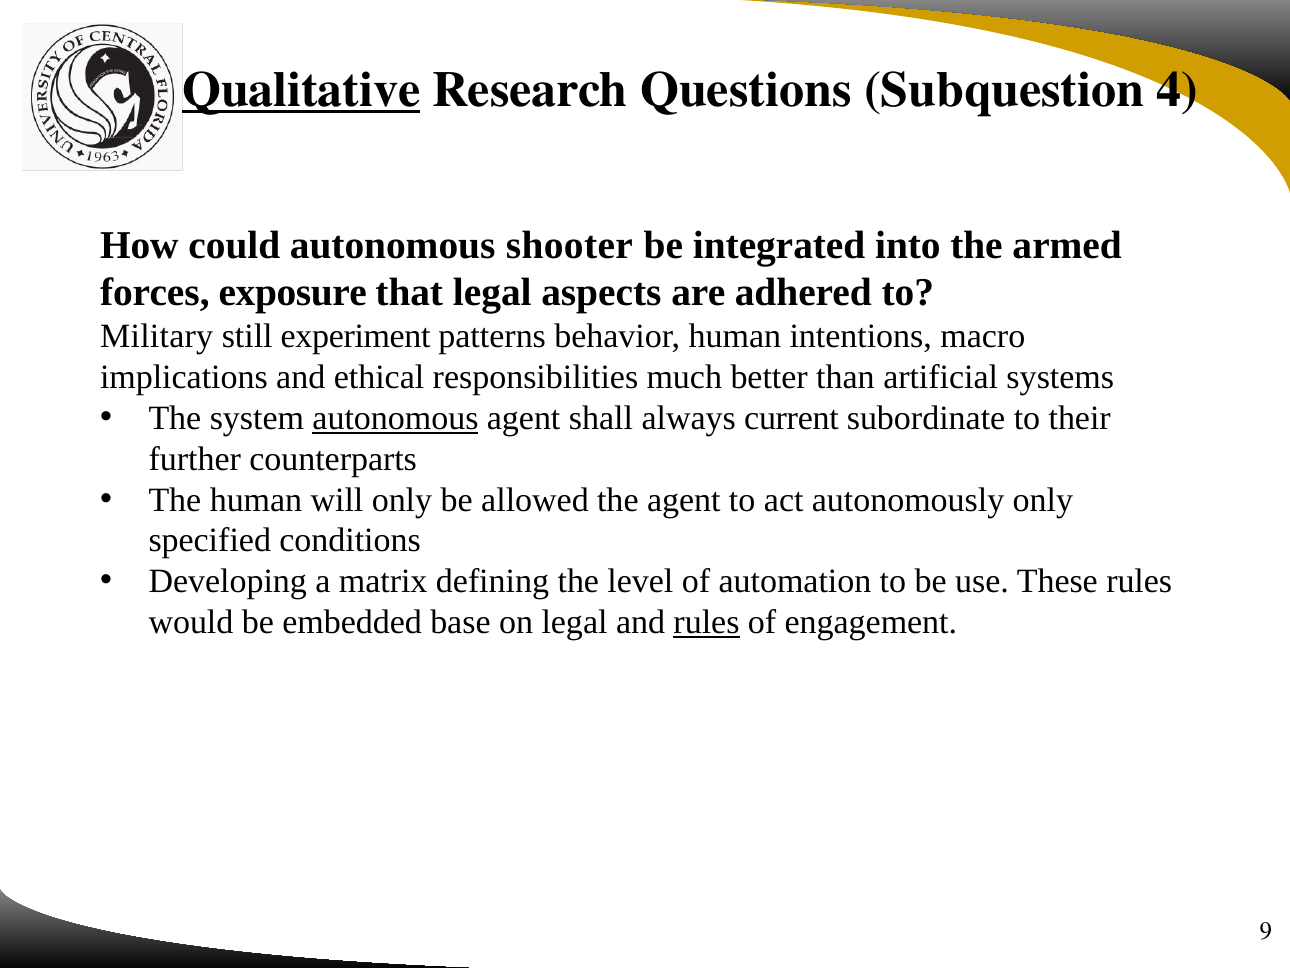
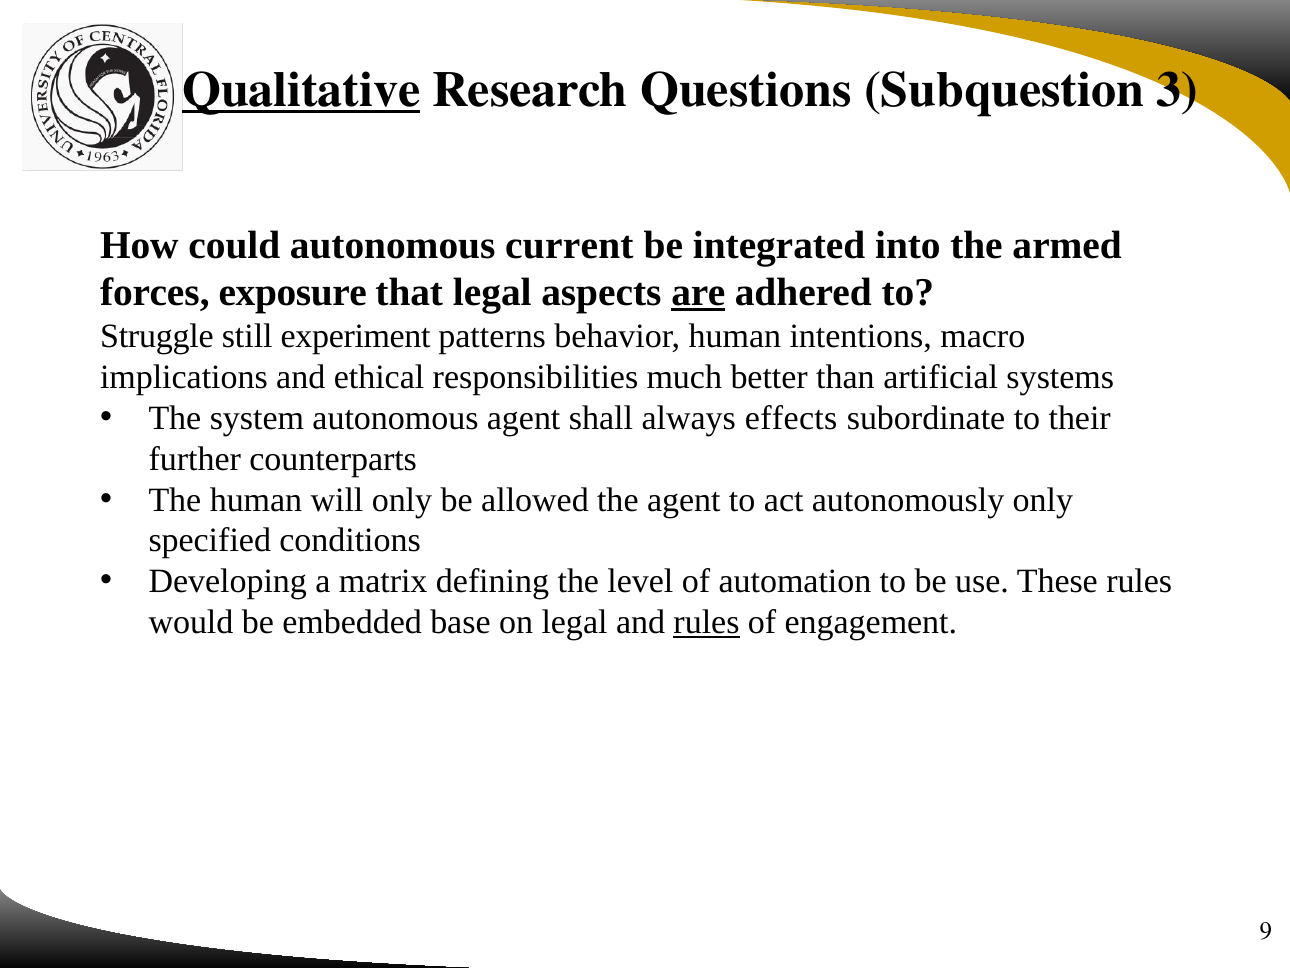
4: 4 -> 3 (1178, 90)
shooter: shooter -> current (569, 245)
are underline: none -> present (698, 293)
Military: Military -> Struggle (157, 336)
autonomous underline: present -> none (395, 418)
current: current -> effects (791, 418)
